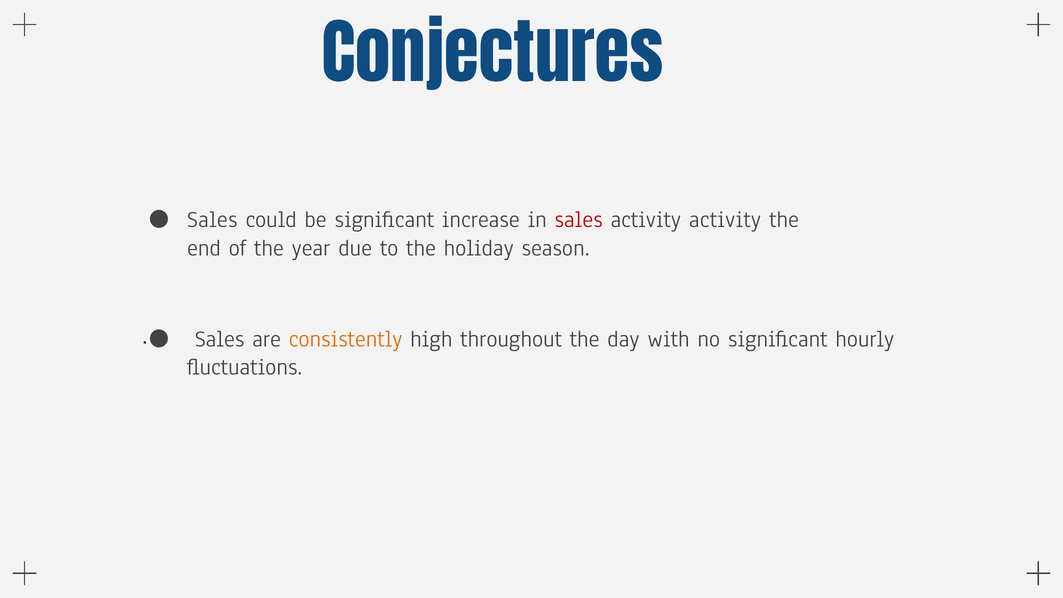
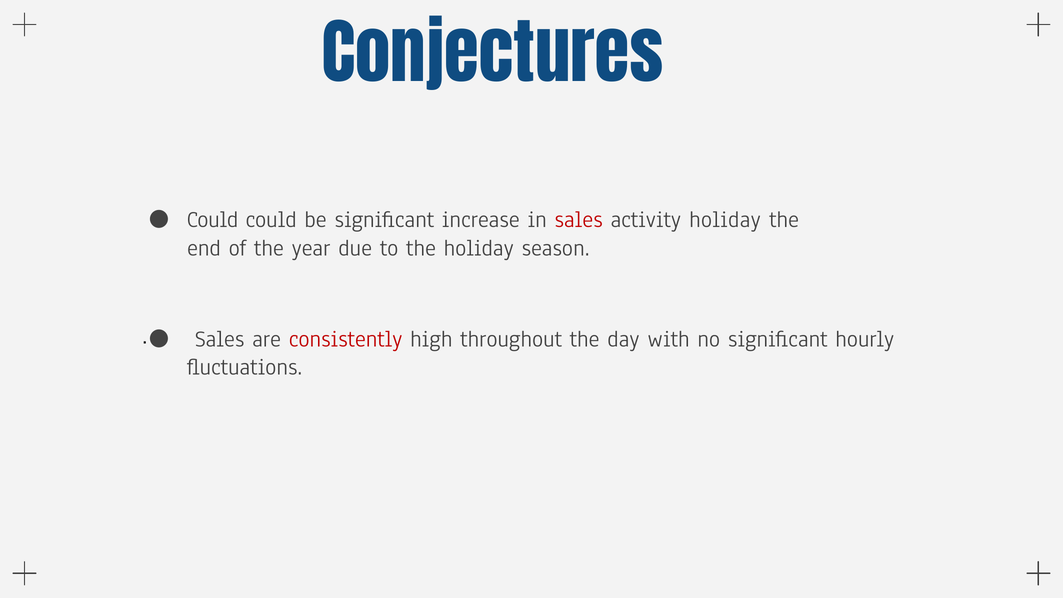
Sales: Sales -> Could (213, 219)
activity activity: activity -> holiday (725, 219)
consistently colour: orange -> red (346, 339)
